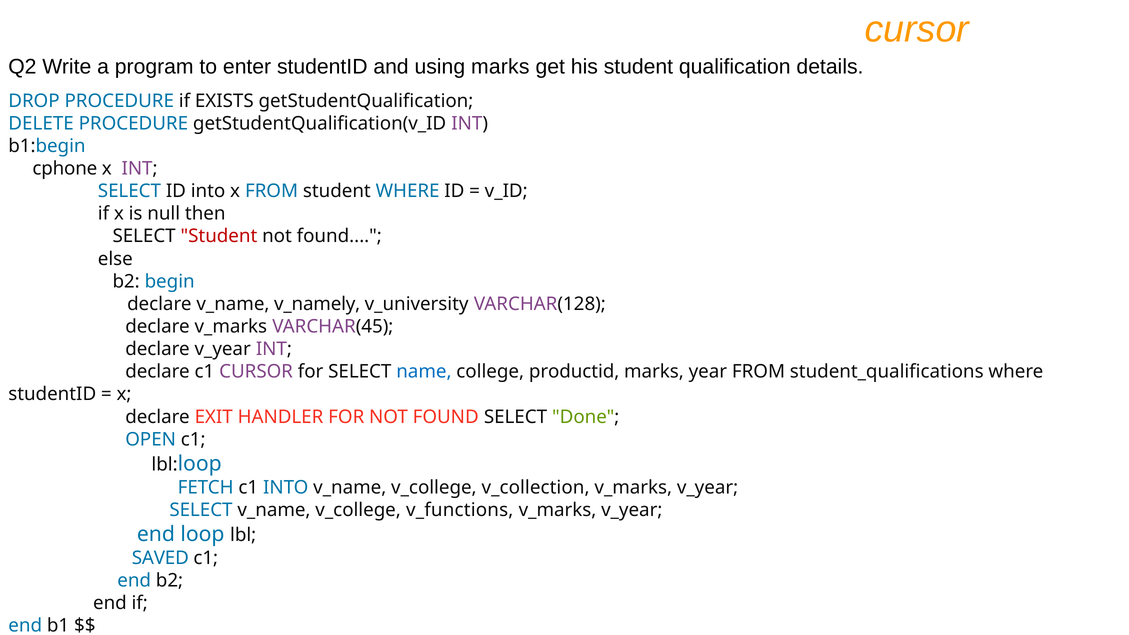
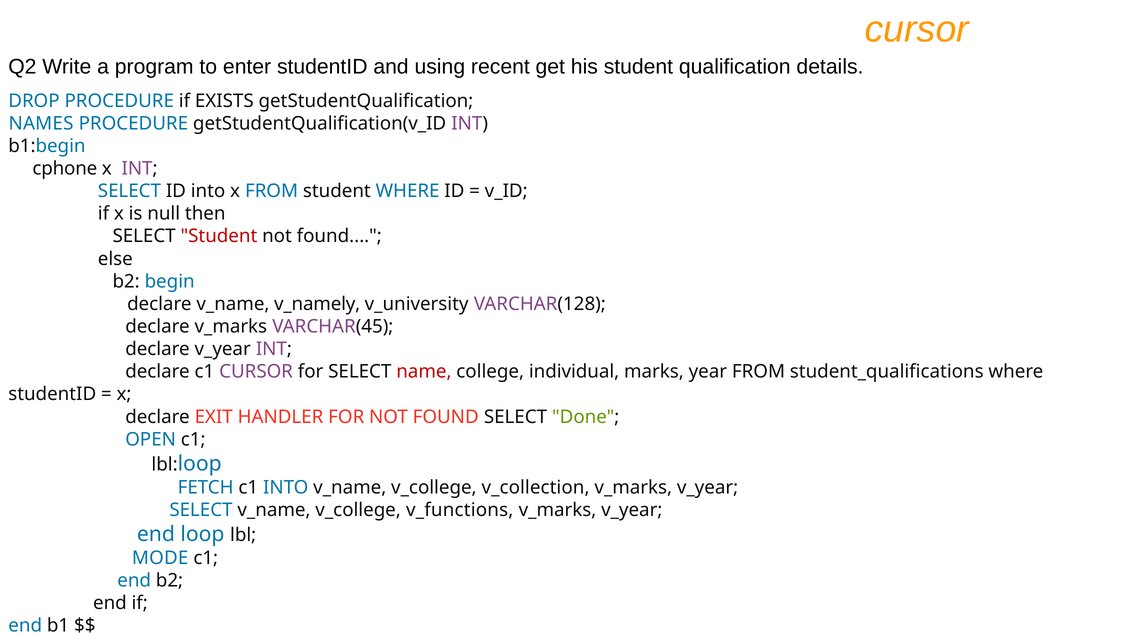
using marks: marks -> recent (500, 67)
DELETE: DELETE -> NAMES (41, 123)
name colour: blue -> red (424, 372)
productid: productid -> individual (574, 372)
SAVED: SAVED -> MODE (160, 558)
